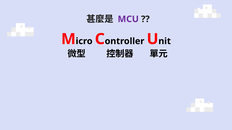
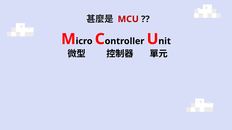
MCU colour: purple -> red (128, 19)
